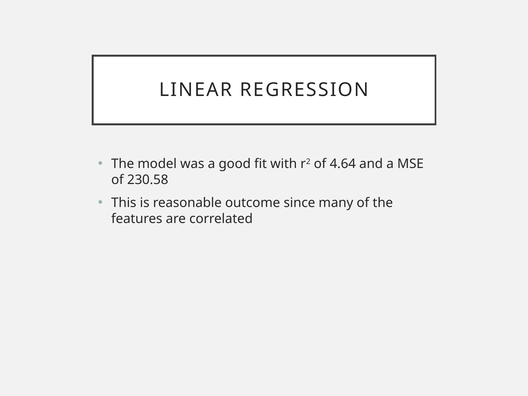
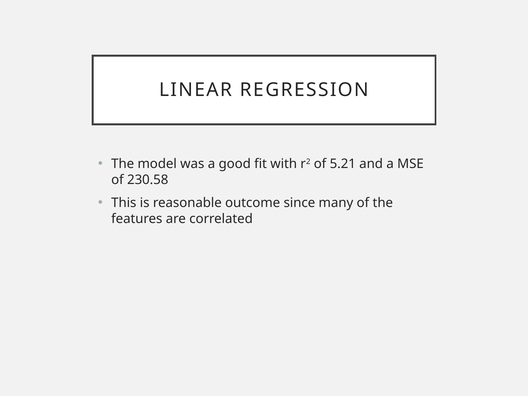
4.64: 4.64 -> 5.21 (343, 164)
